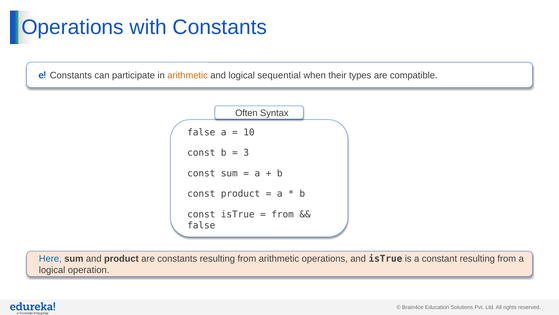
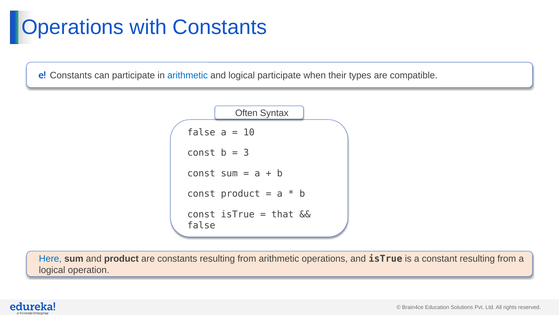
arithmetic colour: orange -> blue (188, 75)
logical sequential: sequential -> participate (279, 75)
from: from -> that (283, 214)
